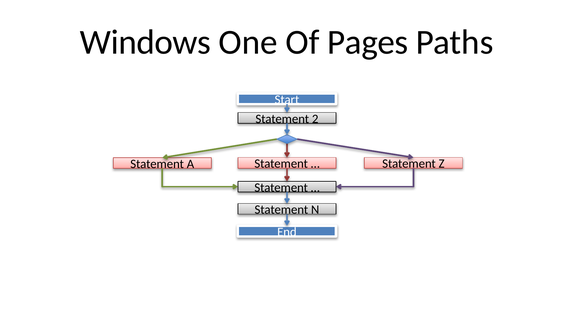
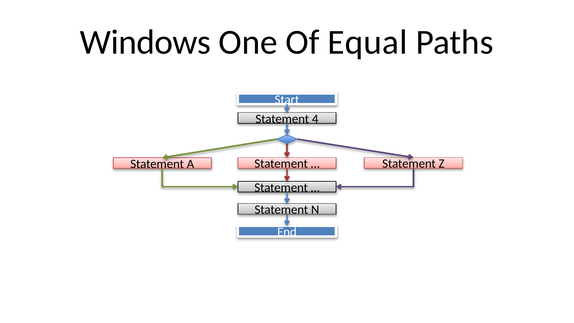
Pages: Pages -> Equal (367, 42)
2: 2 -> 4 (315, 119)
